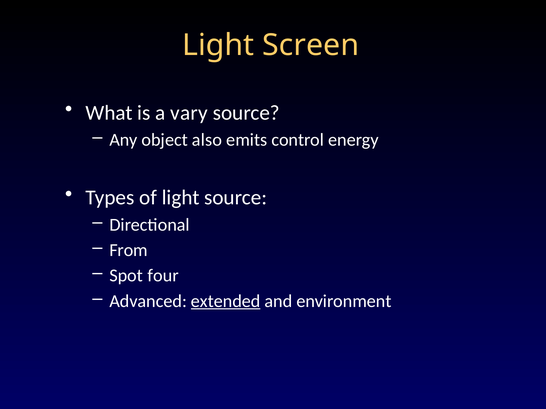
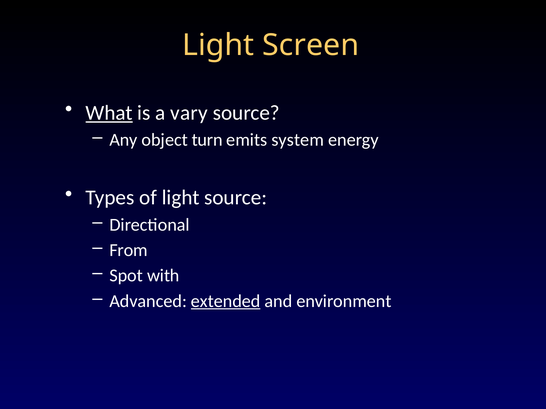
What underline: none -> present (109, 113)
also: also -> turn (207, 140)
control: control -> system (298, 140)
four: four -> with (163, 276)
